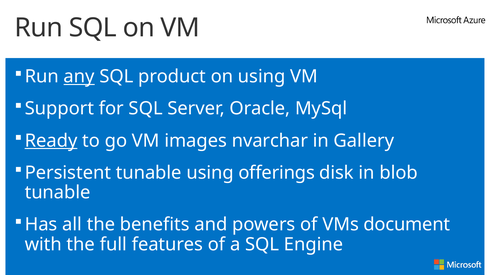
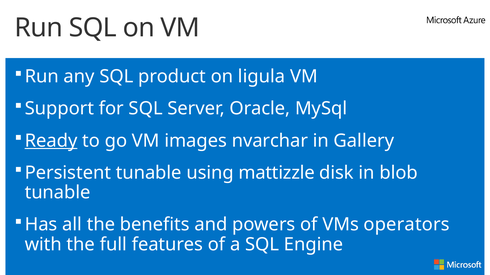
any underline: present -> none (79, 77)
on using: using -> ligula (262, 77)
offerings: offerings -> mattizzle (277, 173)
document: document -> operators (407, 225)
